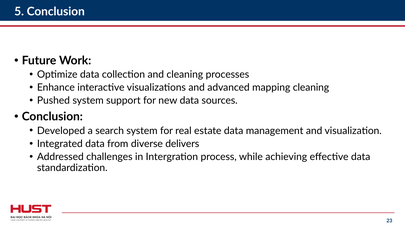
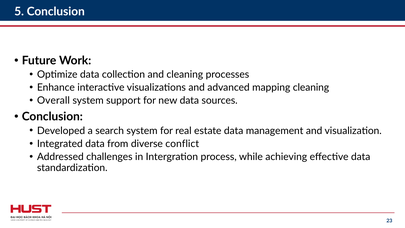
Pushed: Pushed -> Overall (53, 101)
delivers: delivers -> conflict (182, 144)
